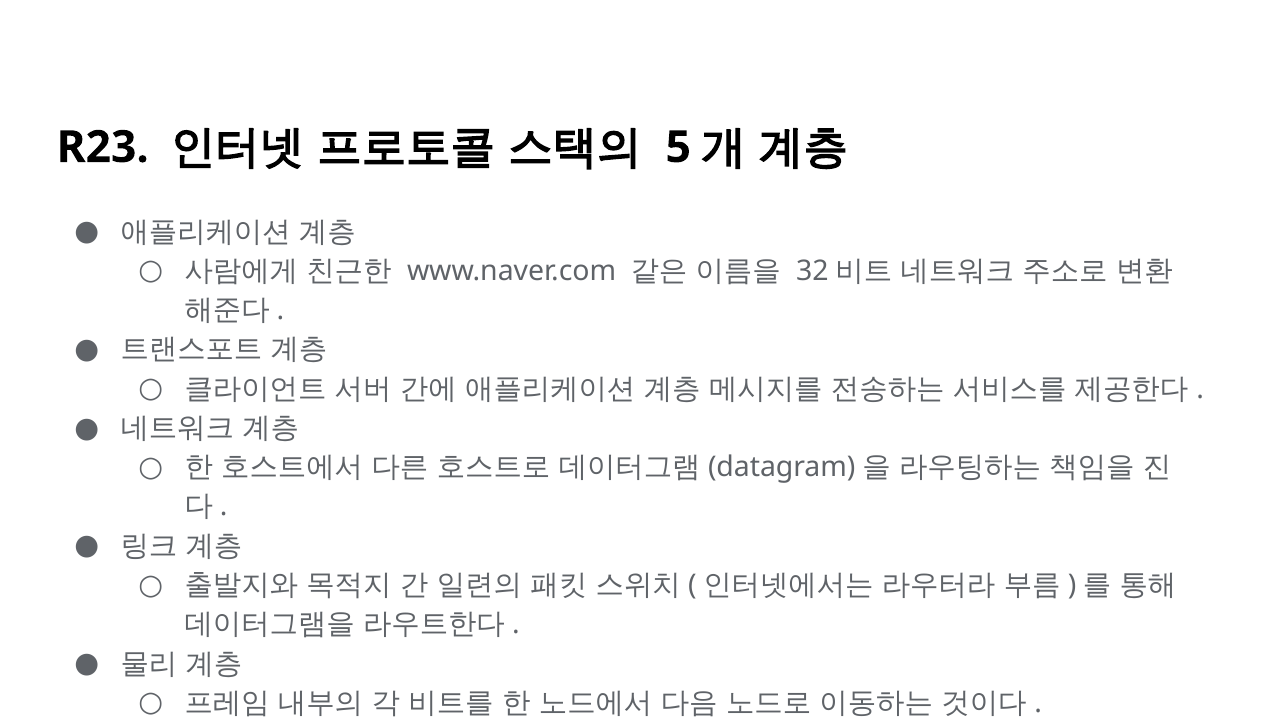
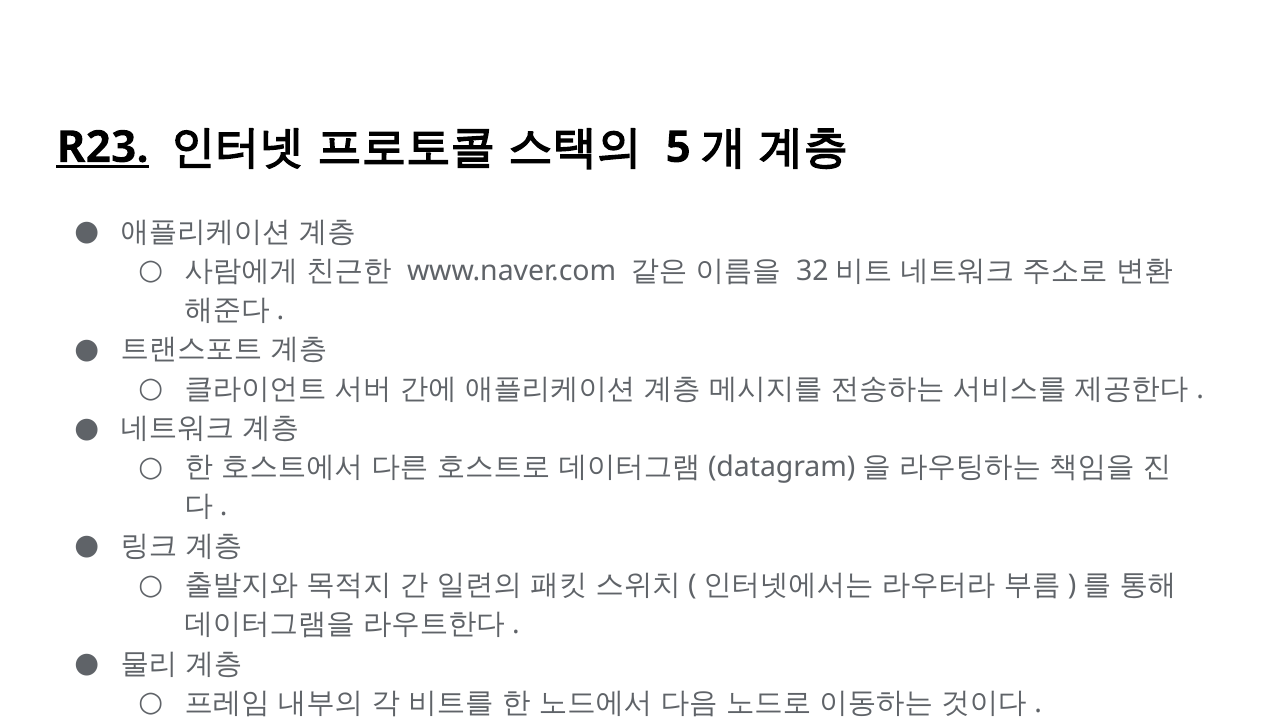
R23 underline: none -> present (103, 147)
